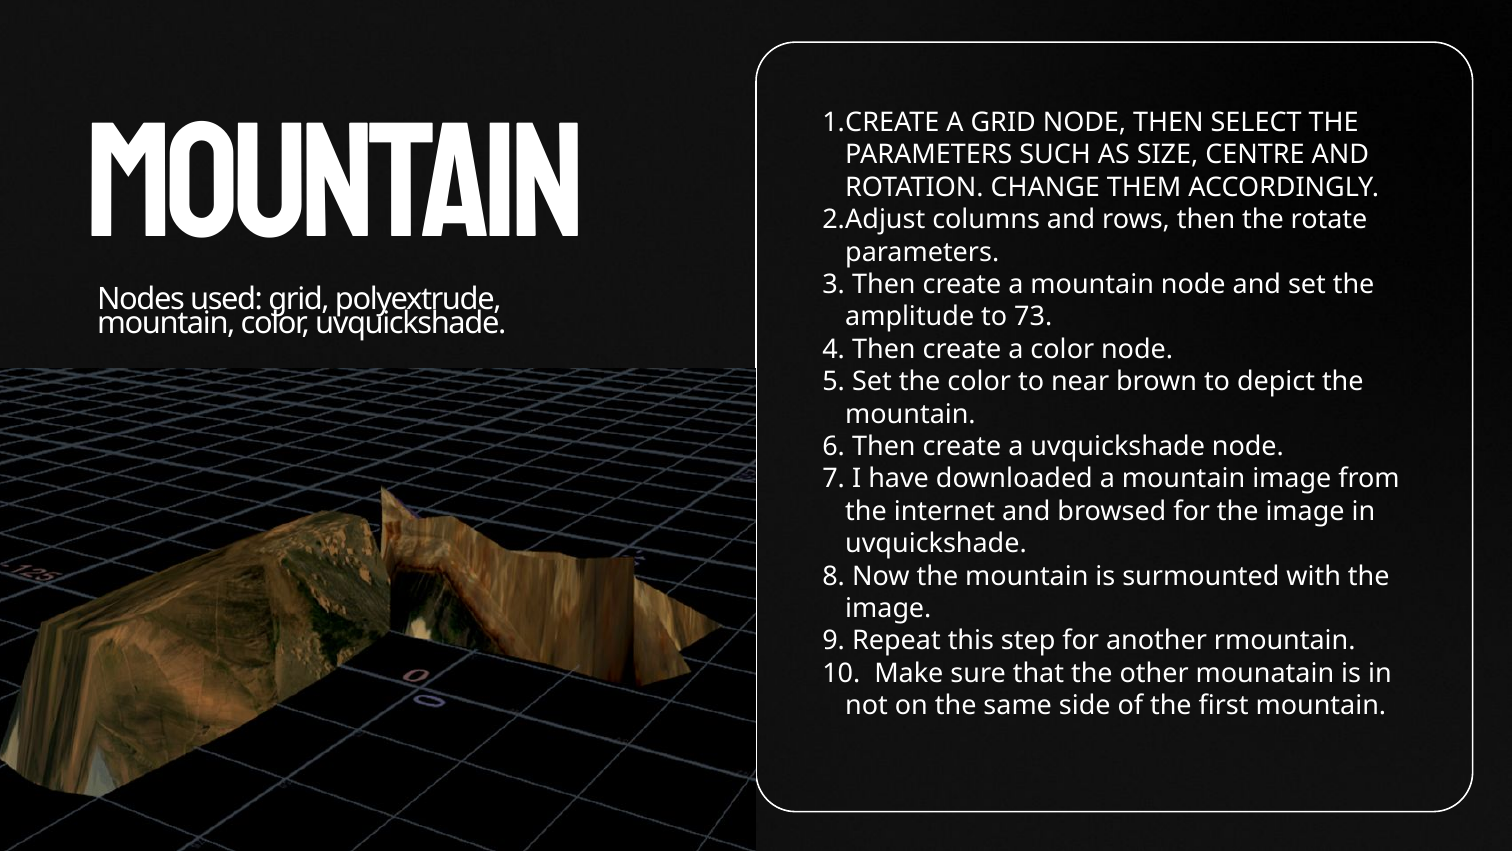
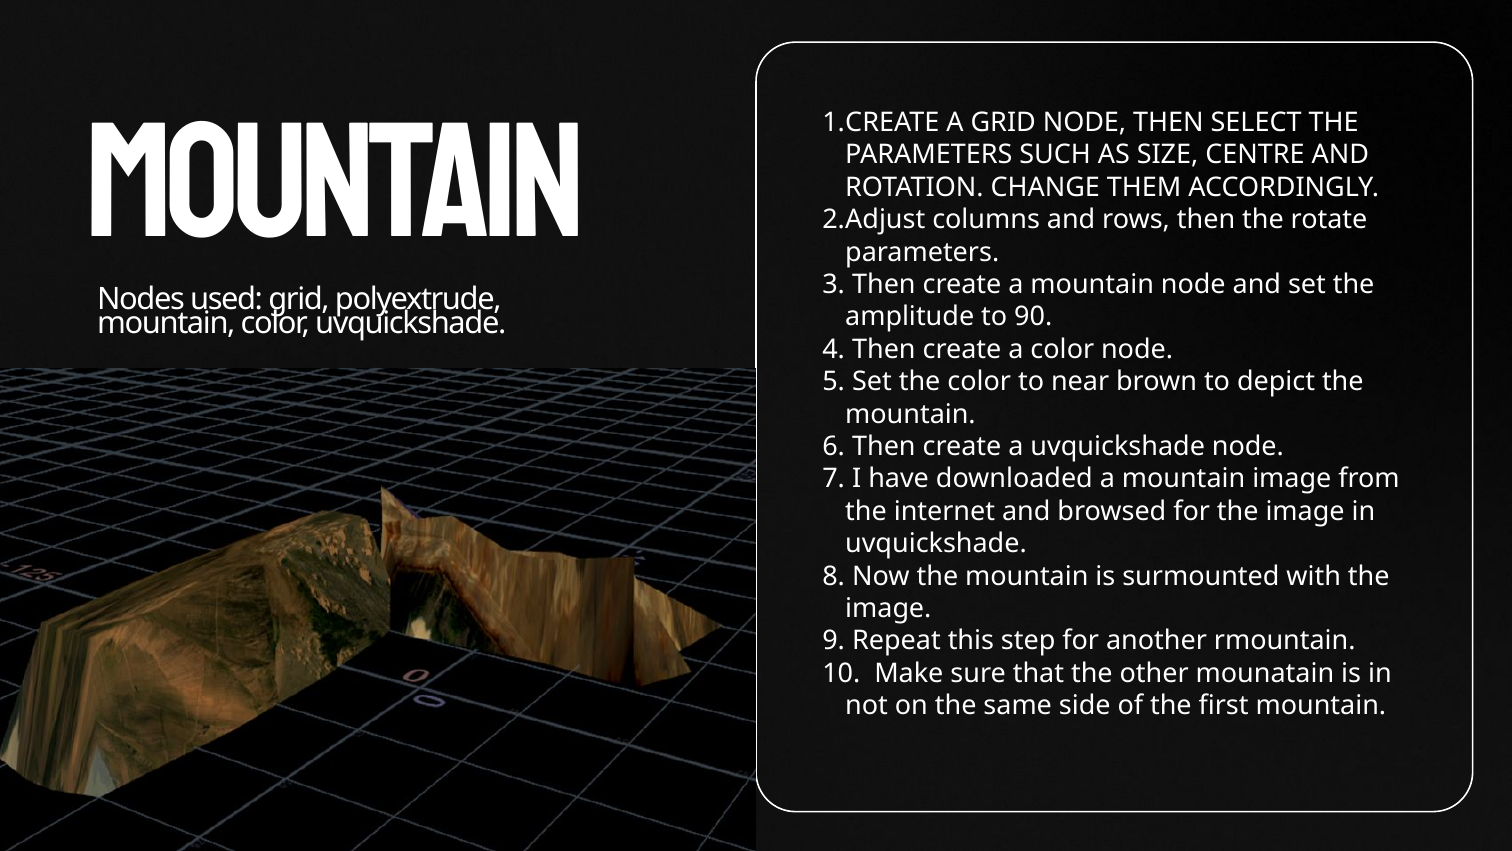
73: 73 -> 90 (1033, 317)
